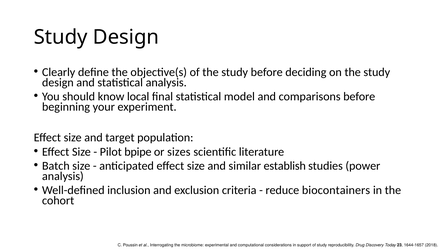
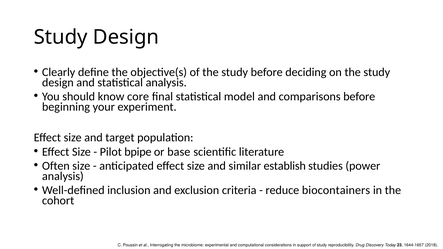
local: local -> core (138, 97)
sizes: sizes -> base (179, 152)
Batch: Batch -> Often (56, 166)
